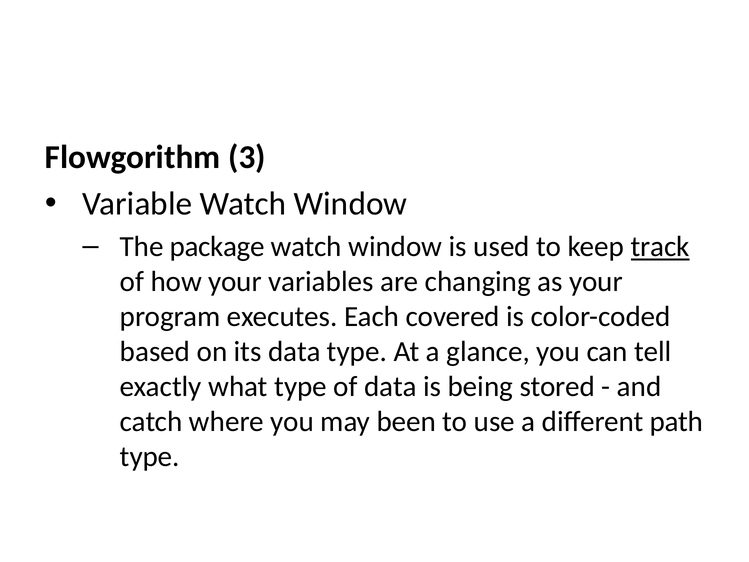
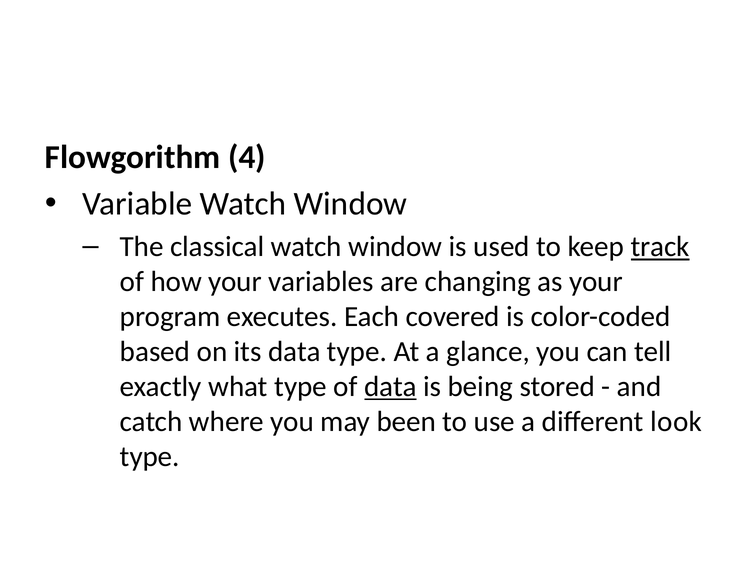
3: 3 -> 4 (247, 157)
package: package -> classical (217, 247)
data underline: none -> present (391, 387)
path: path -> look (676, 422)
